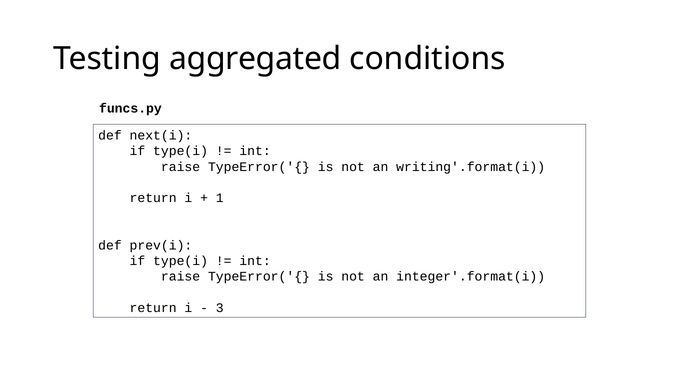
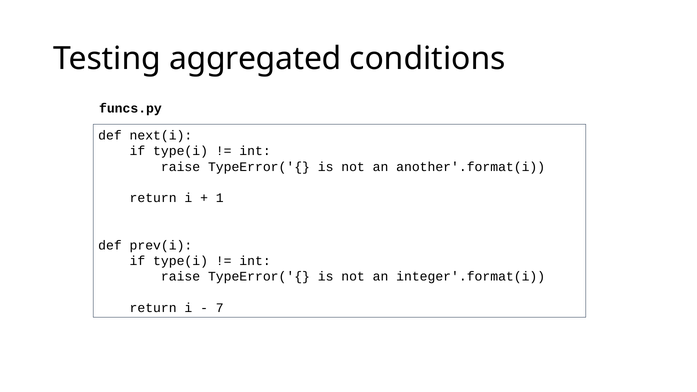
writing'.format(i: writing'.format(i -> another'.format(i (471, 167)
3: 3 -> 7 (220, 308)
